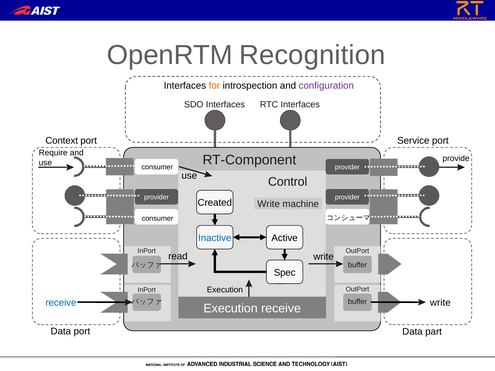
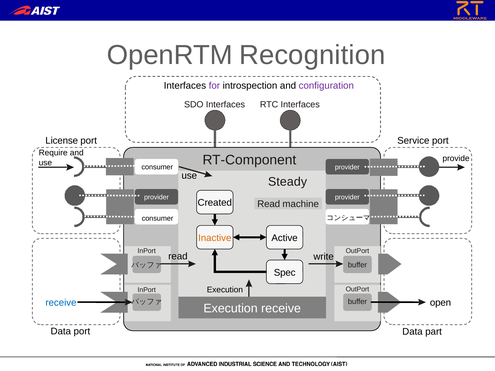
for colour: orange -> purple (214, 86)
Context: Context -> License (62, 141)
Control: Control -> Steady (288, 182)
Created Write: Write -> Read (269, 204)
Inactive colour: blue -> orange (215, 238)
write: write -> open (440, 303)
